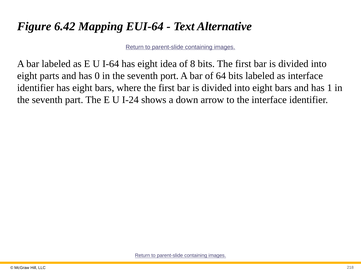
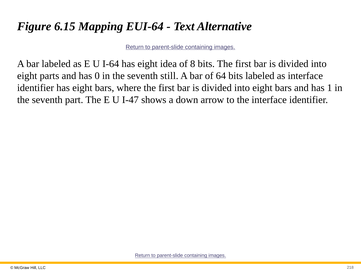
6.42: 6.42 -> 6.15 (65, 26)
port: port -> still (169, 76)
I-24: I-24 -> I-47 (130, 100)
